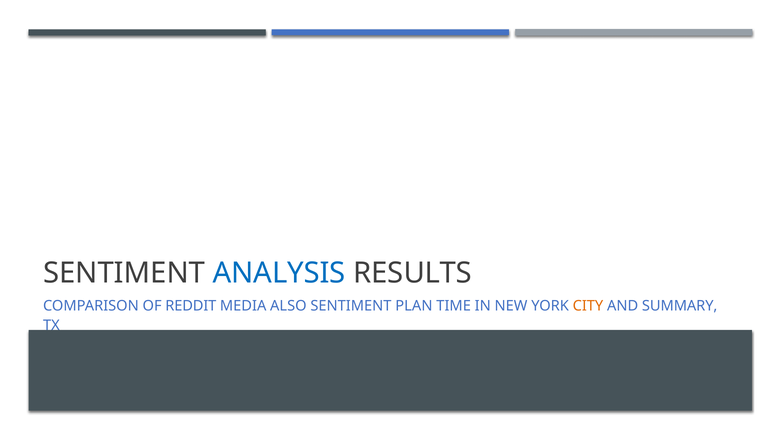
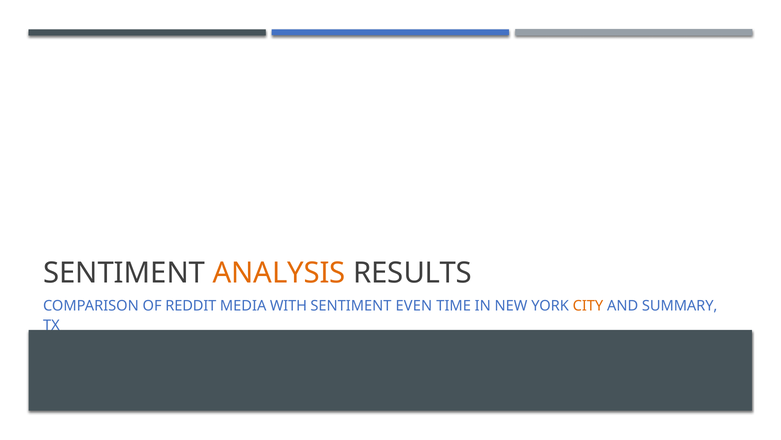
ANALYSIS colour: blue -> orange (279, 272)
ALSO: ALSO -> WITH (288, 305)
PLAN: PLAN -> EVEN (414, 305)
